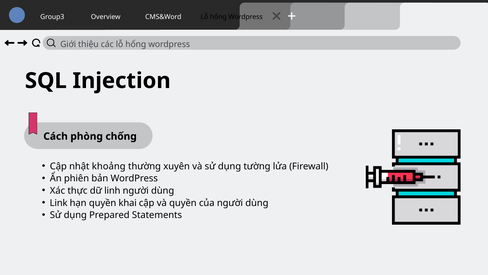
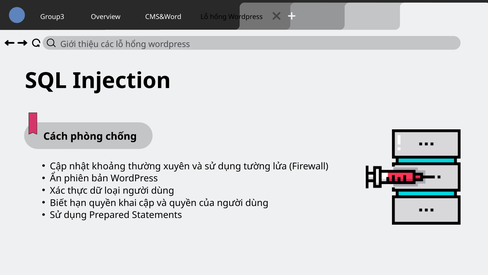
linh: linh -> loại (112, 190)
Link: Link -> Biết (59, 203)
